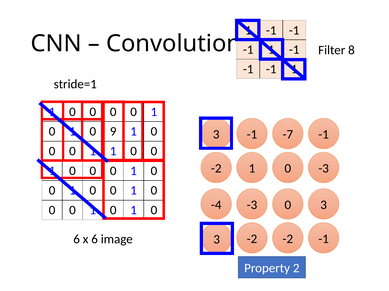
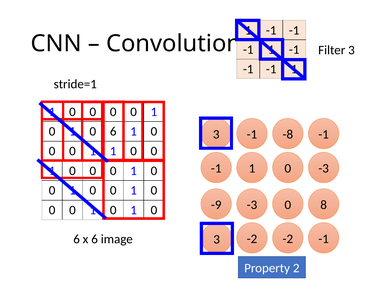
Filter 8: 8 -> 3 (351, 50)
9: 9 -> 6 (113, 132)
-7: -7 -> -8 (288, 135)
-2: -2 -> -1 (216, 169)
-4: -4 -> -9 (216, 205)
0 3: 3 -> 8 (324, 205)
